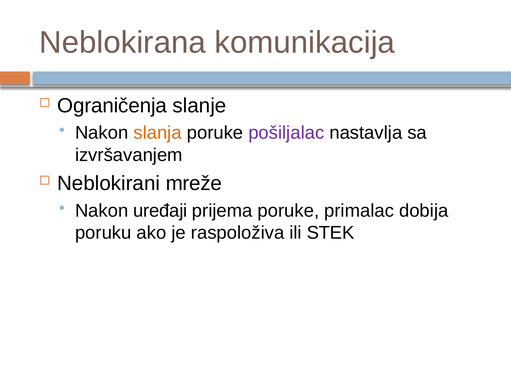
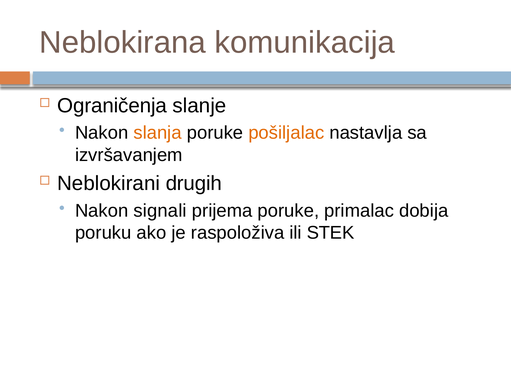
pošiljalac colour: purple -> orange (286, 133)
mreže: mreže -> drugih (194, 184)
uređaji: uređaji -> signali (160, 211)
